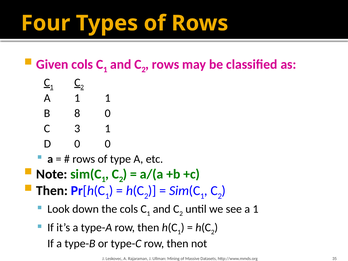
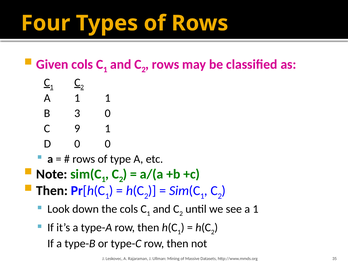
8: 8 -> 3 (77, 113)
3: 3 -> 9 (77, 129)
